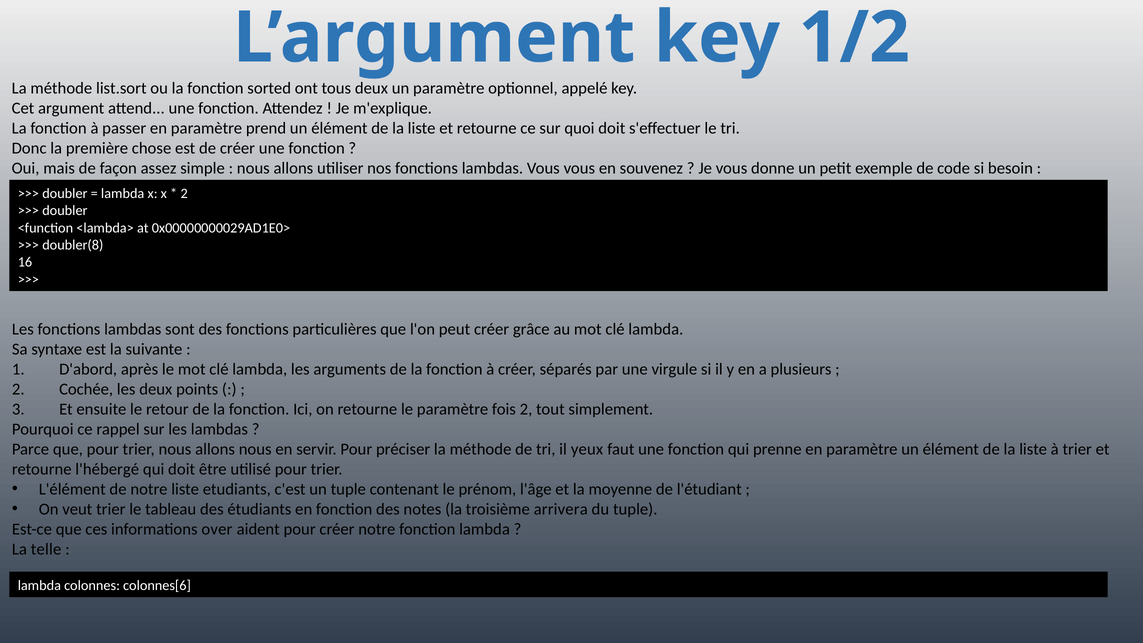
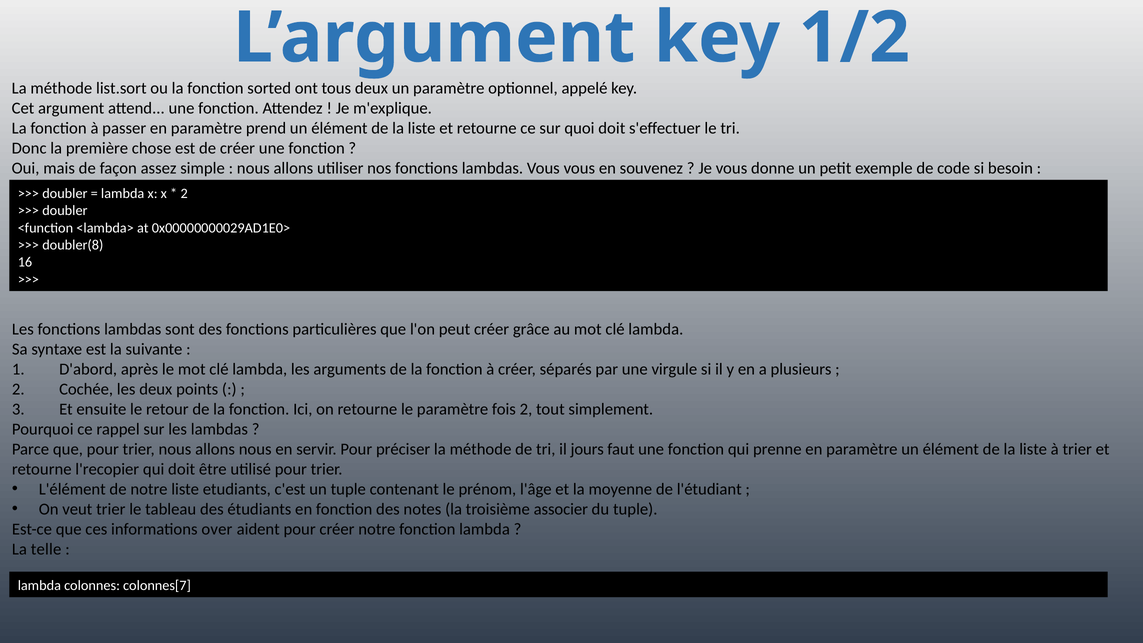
yeux: yeux -> jours (587, 449)
l'hébergé: l'hébergé -> l'recopier (107, 469)
arrivera: arrivera -> associer (561, 509)
colonnes[6: colonnes[6 -> colonnes[7 (157, 585)
